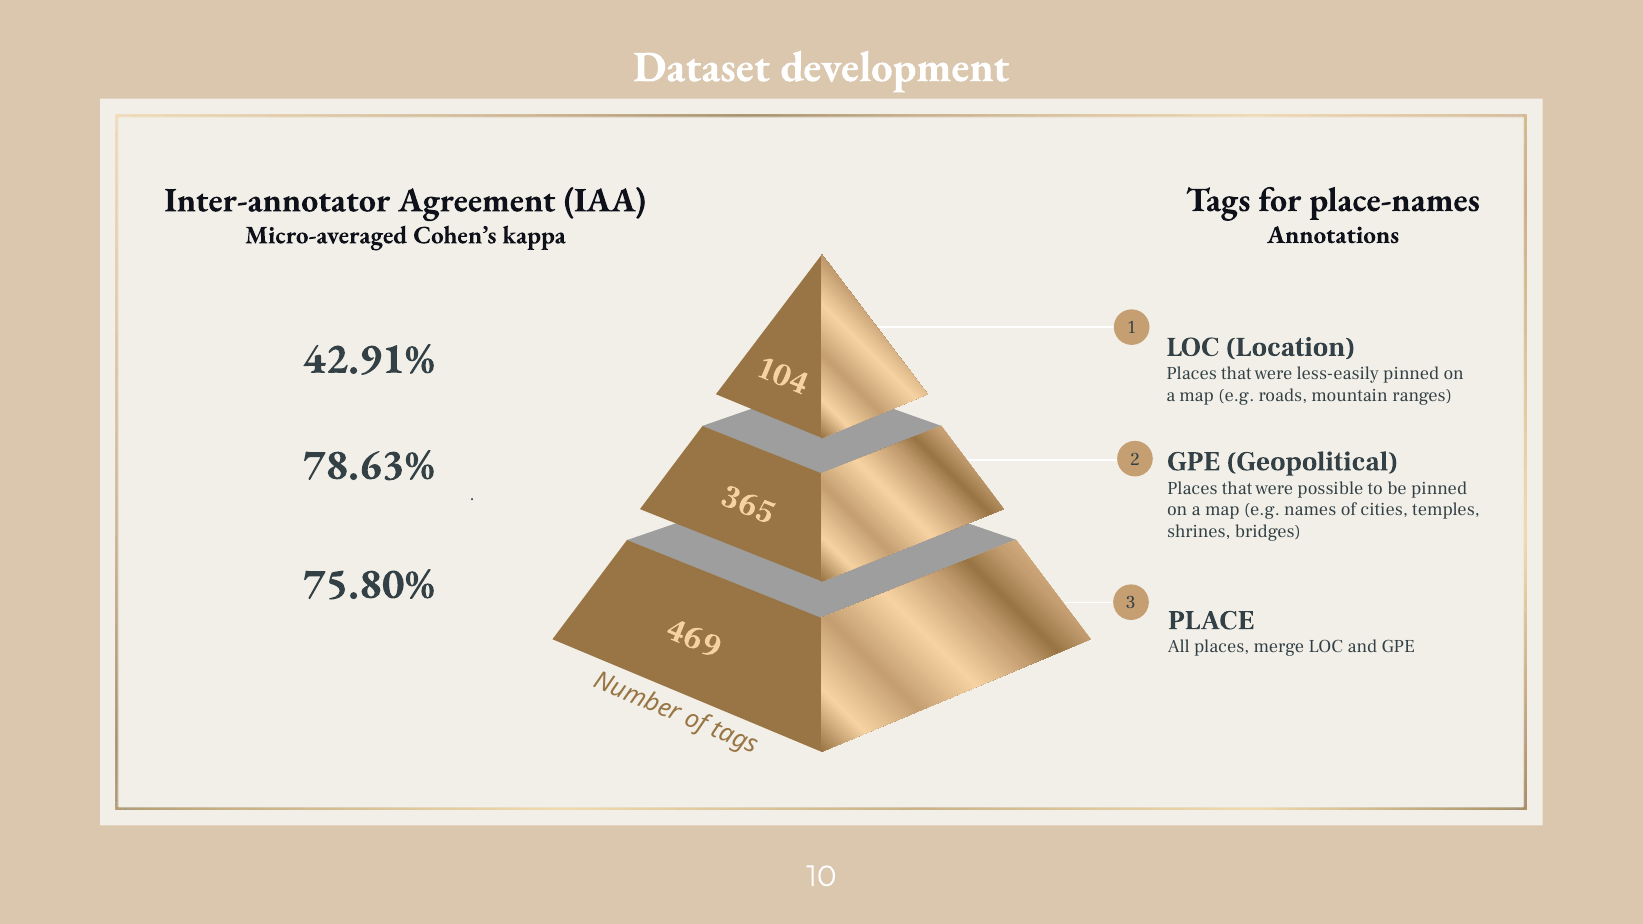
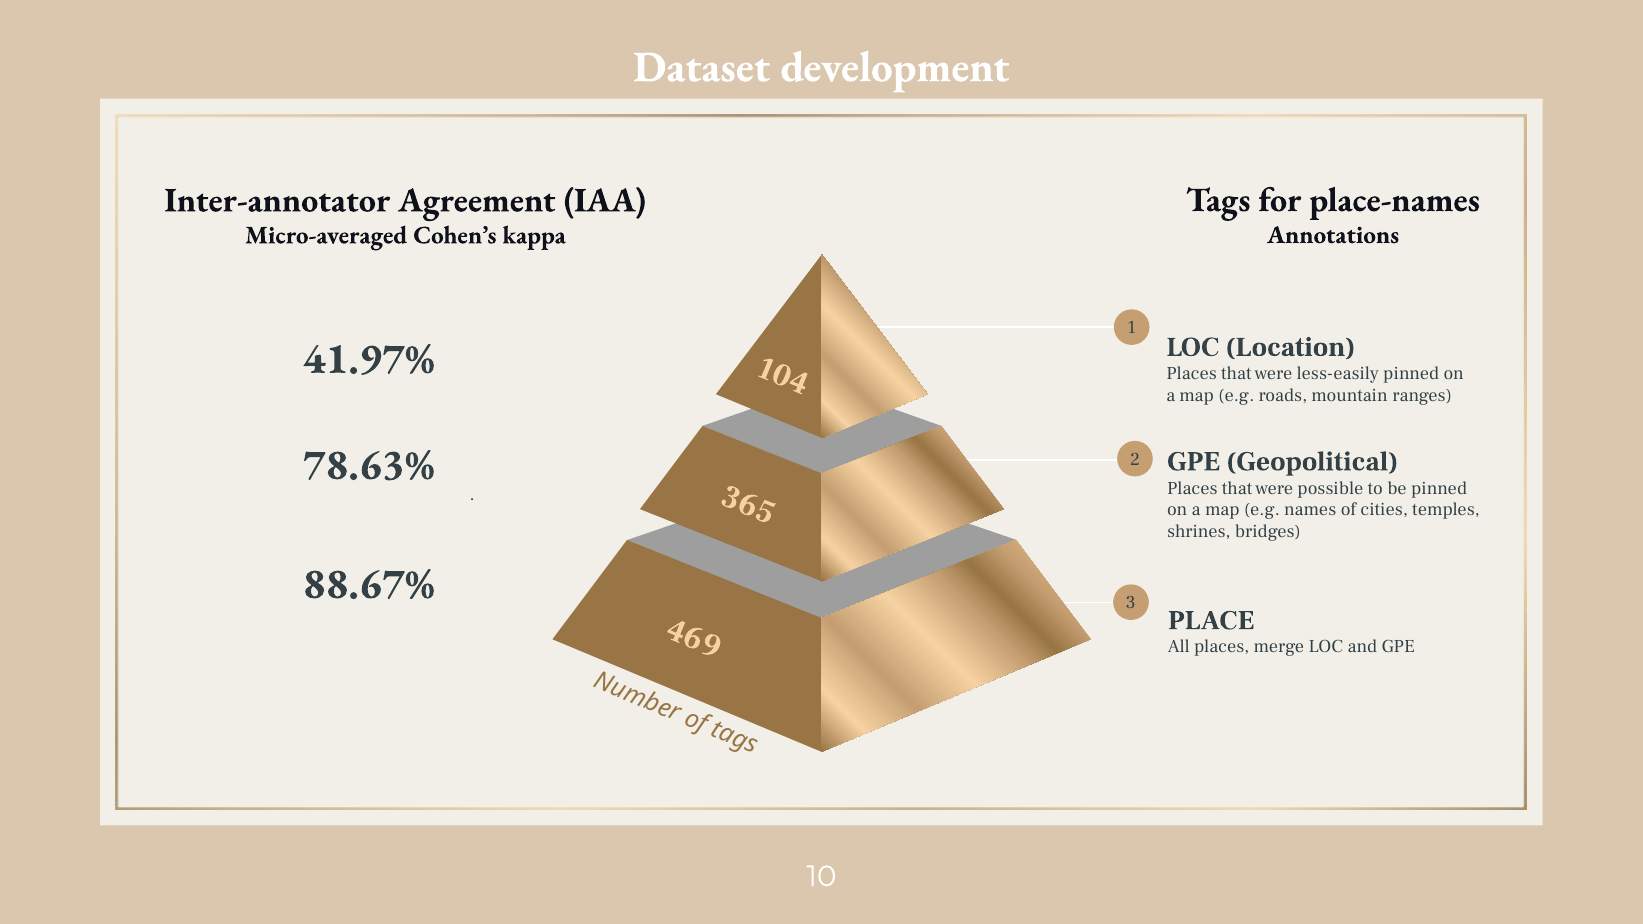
42.91%: 42.91% -> 41.97% (369, 359)
75.80%: 75.80% -> 88.67% (369, 584)
